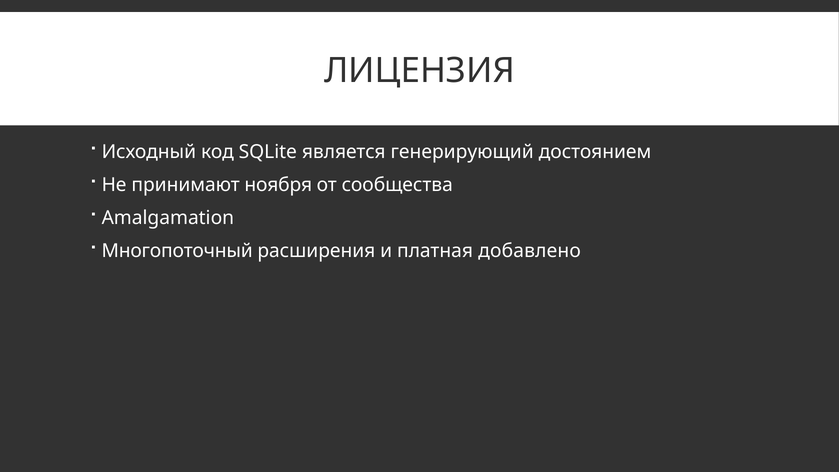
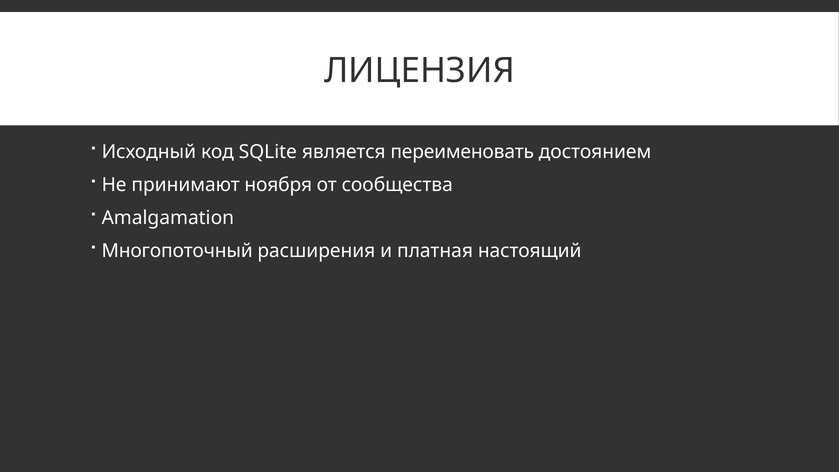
генерирующий: генерирующий -> переименовать (462, 152)
добавлено: добавлено -> настоящий (530, 251)
